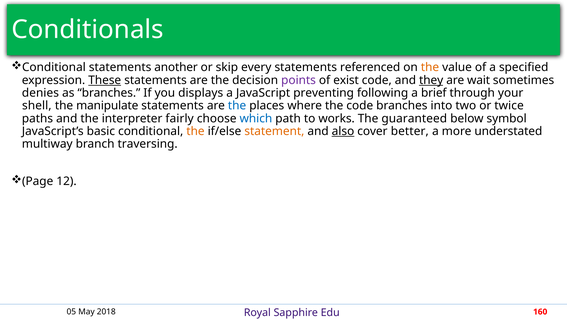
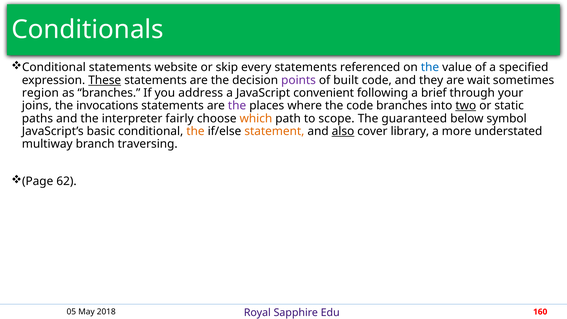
another: another -> website (176, 67)
the colour: orange -> blue (430, 67)
exist: exist -> built (346, 80)
they underline: present -> none (431, 80)
denies: denies -> region (40, 93)
displays: displays -> address (201, 93)
preventing: preventing -> convenient (324, 93)
shell: shell -> joins (37, 106)
manipulate: manipulate -> invocations (107, 106)
the colour: blue -> purple (237, 106)
two underline: none -> present (466, 106)
twice: twice -> static (509, 106)
which colour: blue -> orange (256, 118)
works: works -> scope (337, 118)
better: better -> library (410, 131)
12: 12 -> 62 (66, 181)
